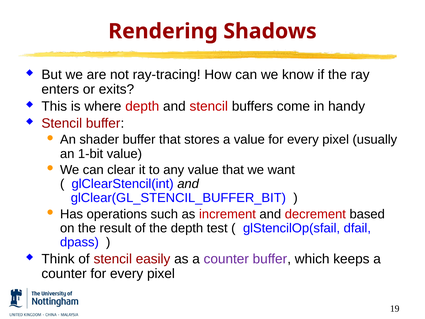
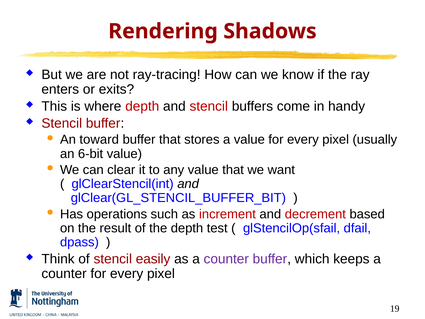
shader: shader -> toward (99, 140)
1-bit: 1-bit -> 6-bit (91, 154)
